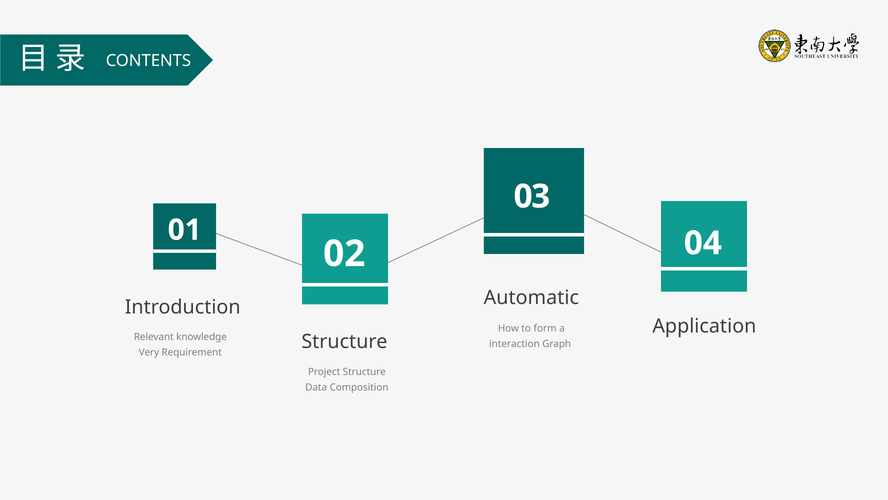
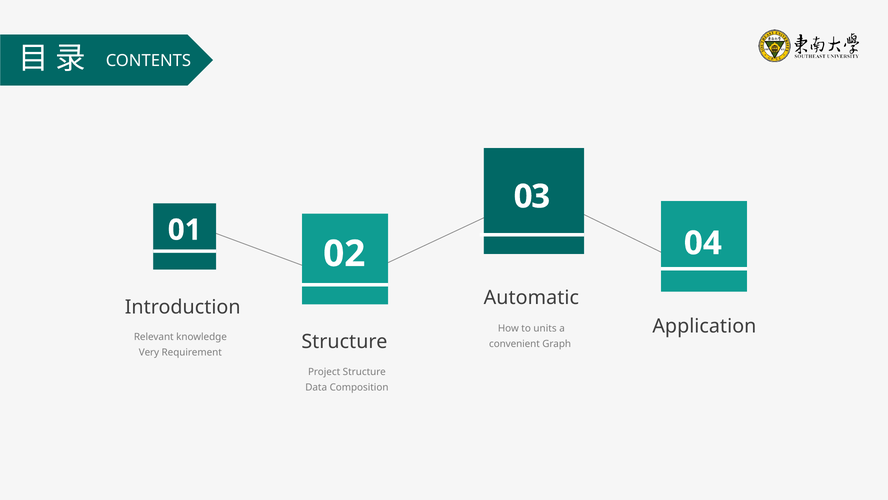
form: form -> units (545, 328)
interaction: interaction -> convenient (514, 343)
